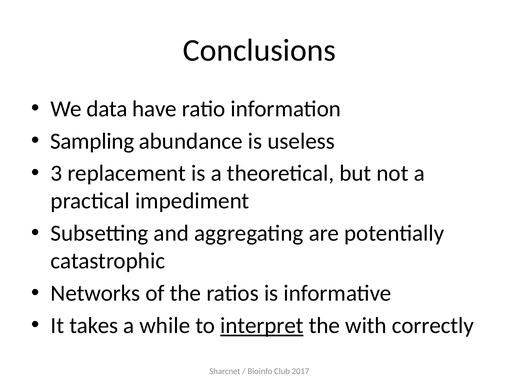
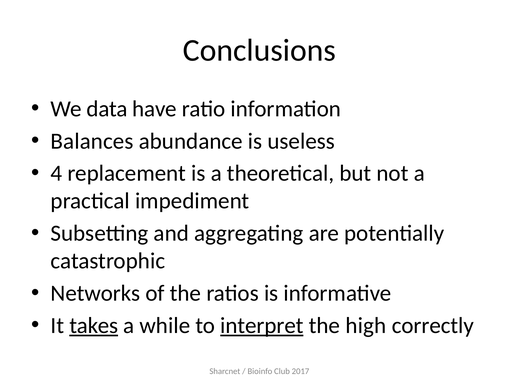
Sampling: Sampling -> Balances (92, 141)
3: 3 -> 4 (56, 173)
takes underline: none -> present (94, 326)
with: with -> high (366, 326)
